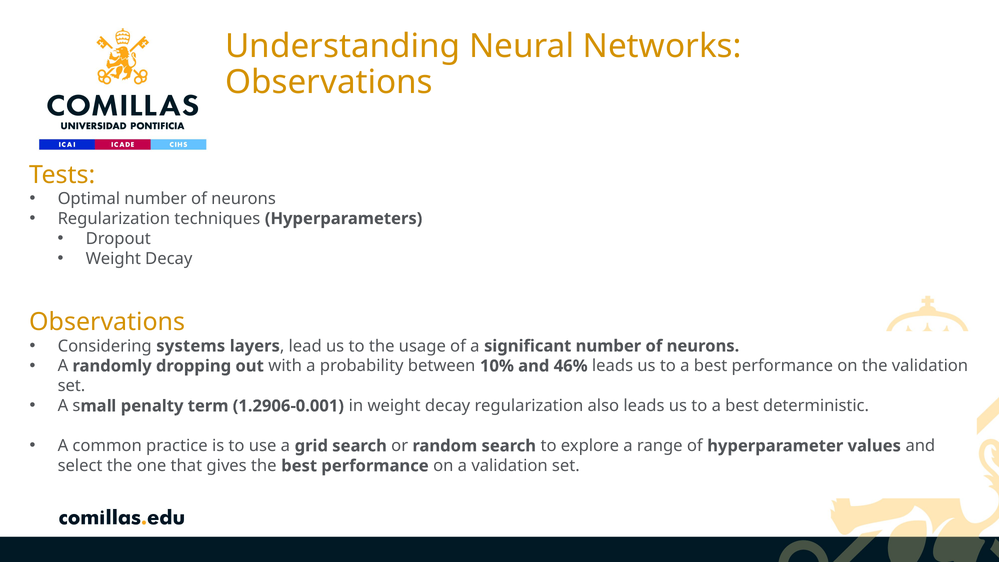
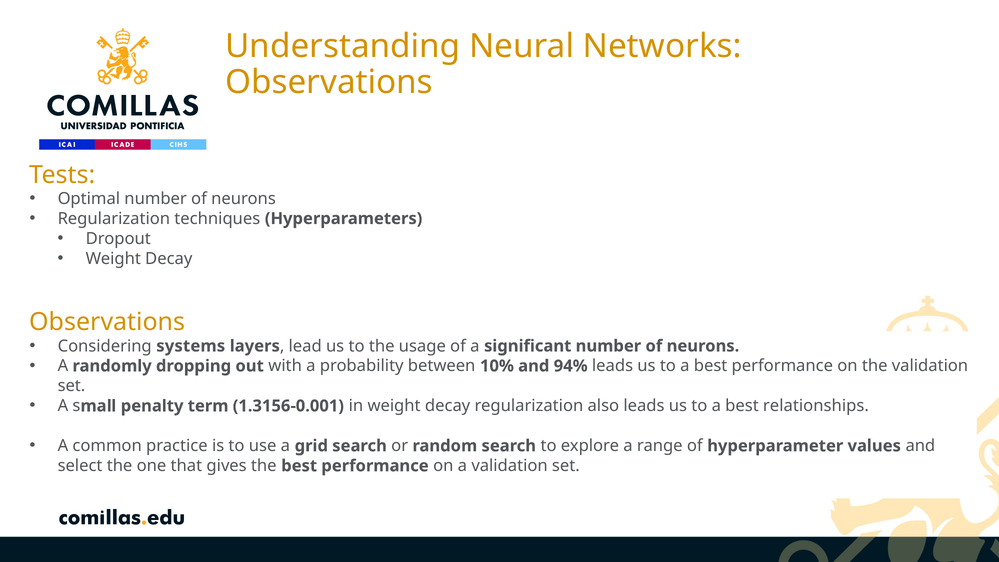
46%: 46% -> 94% (571, 366)
1.2906-0.001: 1.2906-0.001 -> 1.3156-0.001 (288, 406)
deterministic: deterministic -> relationships (816, 406)
